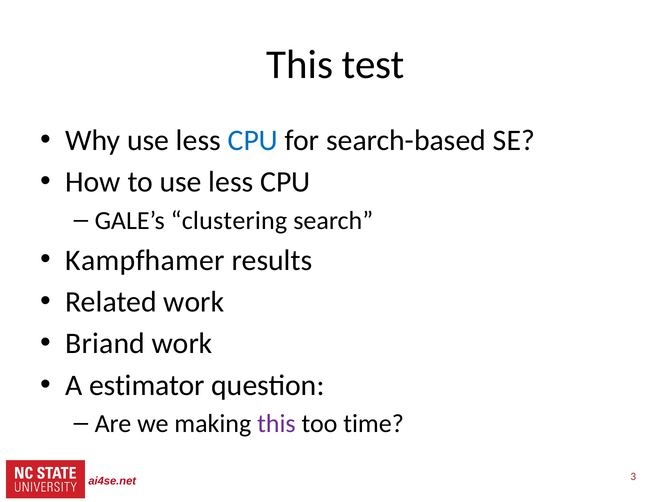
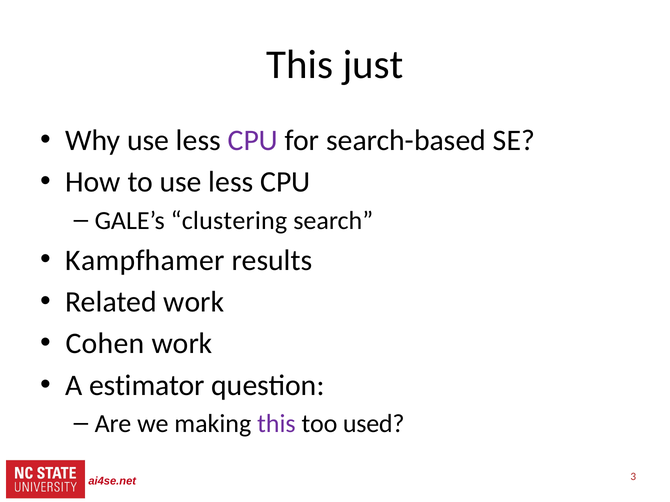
test: test -> just (373, 65)
CPU colour: blue -> purple (253, 141)
Briand: Briand -> Cohen (105, 344)
time: time -> used (374, 424)
